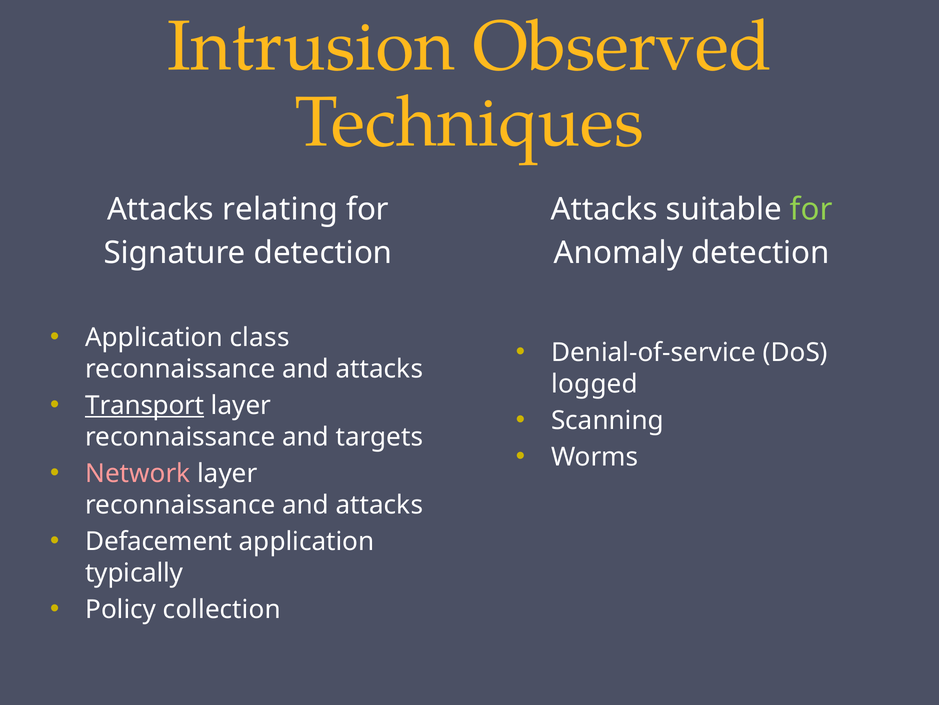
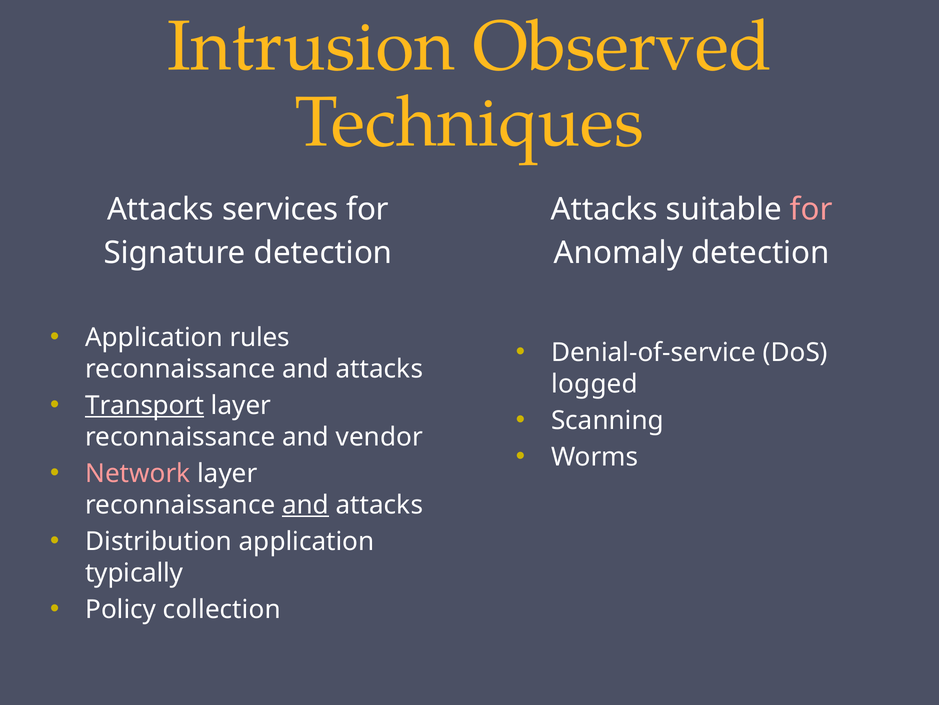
relating: relating -> services (280, 209)
for colour: light green -> pink (811, 209)
class: class -> rules (260, 337)
targets: targets -> vendor (379, 437)
and underline: none -> present (306, 505)
Defacement: Defacement -> Distribution (159, 541)
